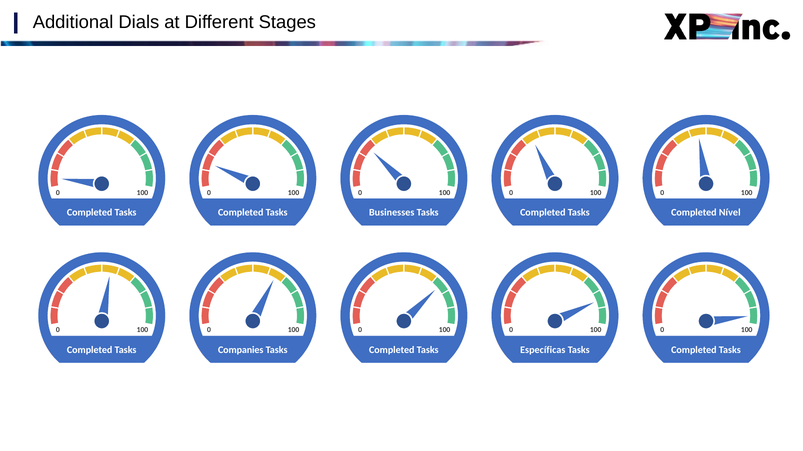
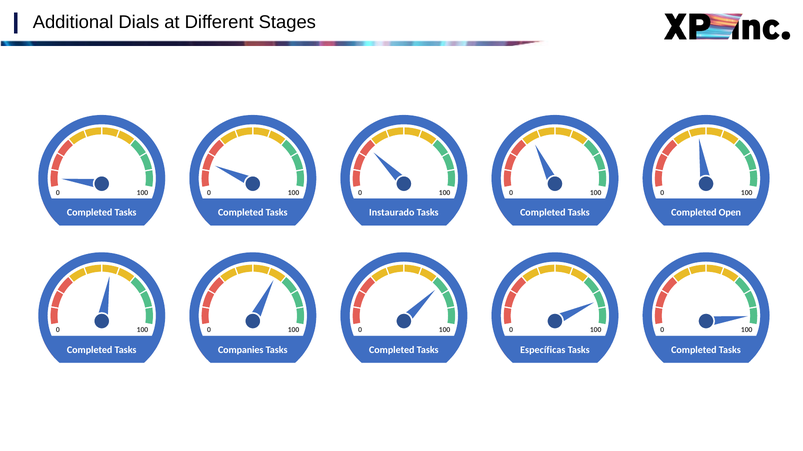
Businesses: Businesses -> Instaurado (392, 213)
Nível: Nível -> Open (730, 213)
